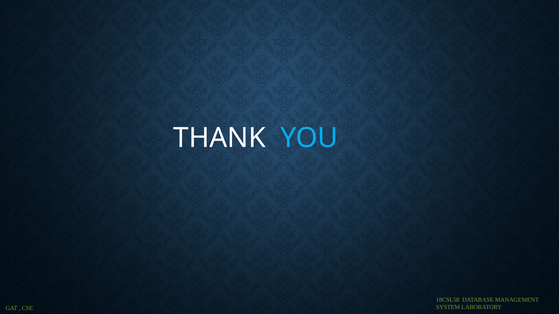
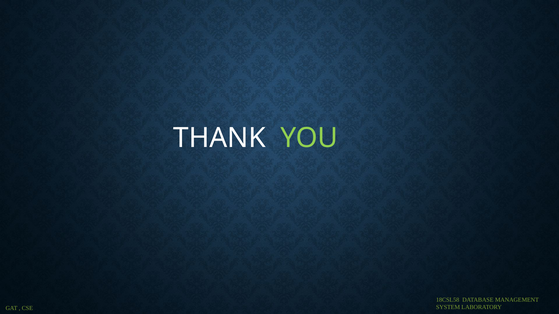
YOU colour: light blue -> light green (309, 138)
